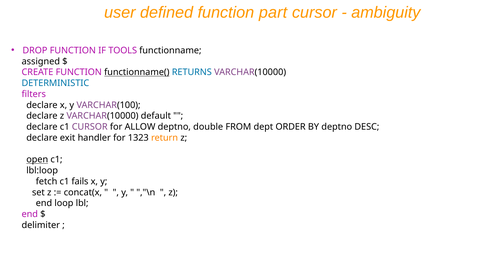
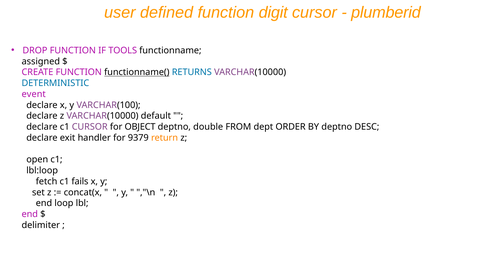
part: part -> digit (273, 13)
ambiguity: ambiguity -> plumberid (386, 13)
filters: filters -> event (34, 94)
ALLOW: ALLOW -> OBJECT (140, 127)
1323: 1323 -> 9379 (138, 138)
open underline: present -> none (37, 160)
